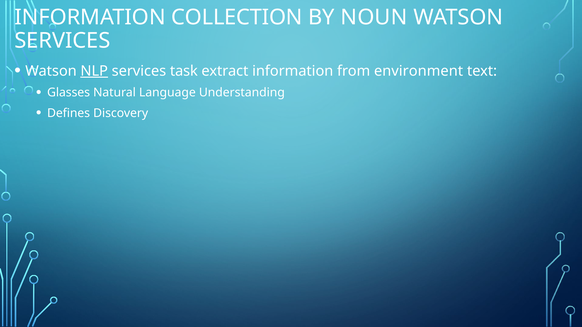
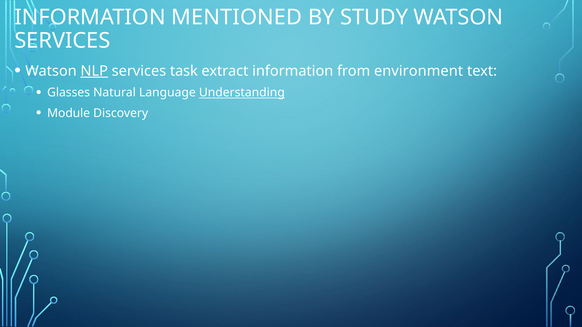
COLLECTION: COLLECTION -> MENTIONED (237, 17)
NOUN: NOUN -> STUDY (374, 17)
Understanding underline: none -> present (242, 93)
Defines: Defines -> Module (69, 113)
